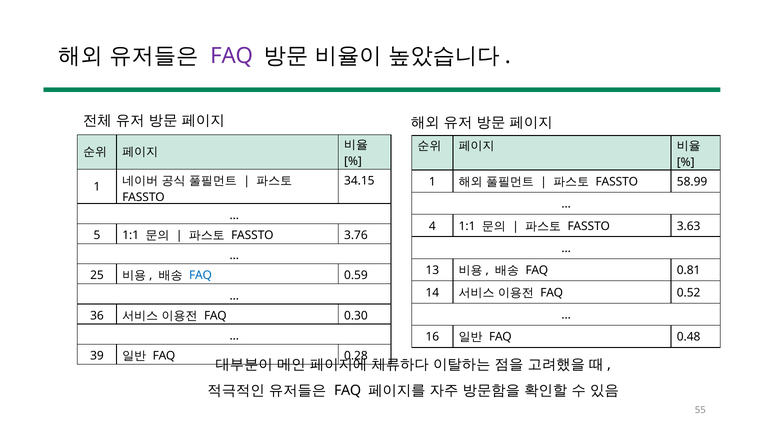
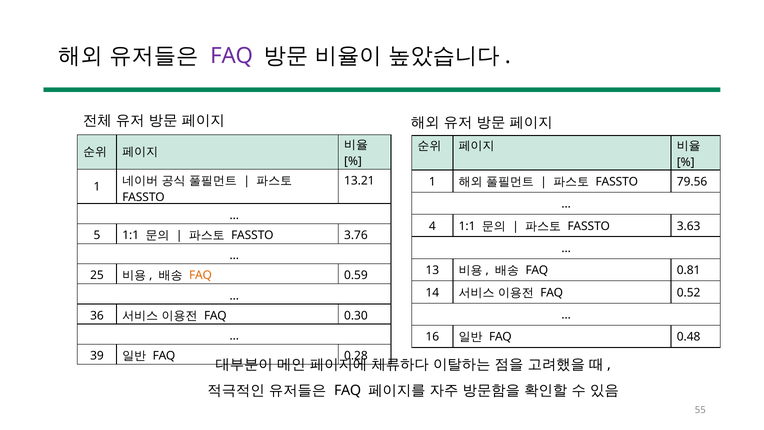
34.15: 34.15 -> 13.21 (359, 181)
58.99: 58.99 -> 79.56 (692, 182)
FAQ colour: blue -> orange (200, 275)
